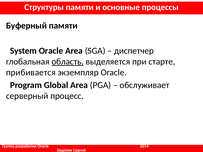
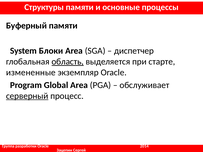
System Oracle: Oracle -> Блоки (51, 51)
прибивается: прибивается -> измененные (31, 73)
серверный underline: none -> present (27, 96)
